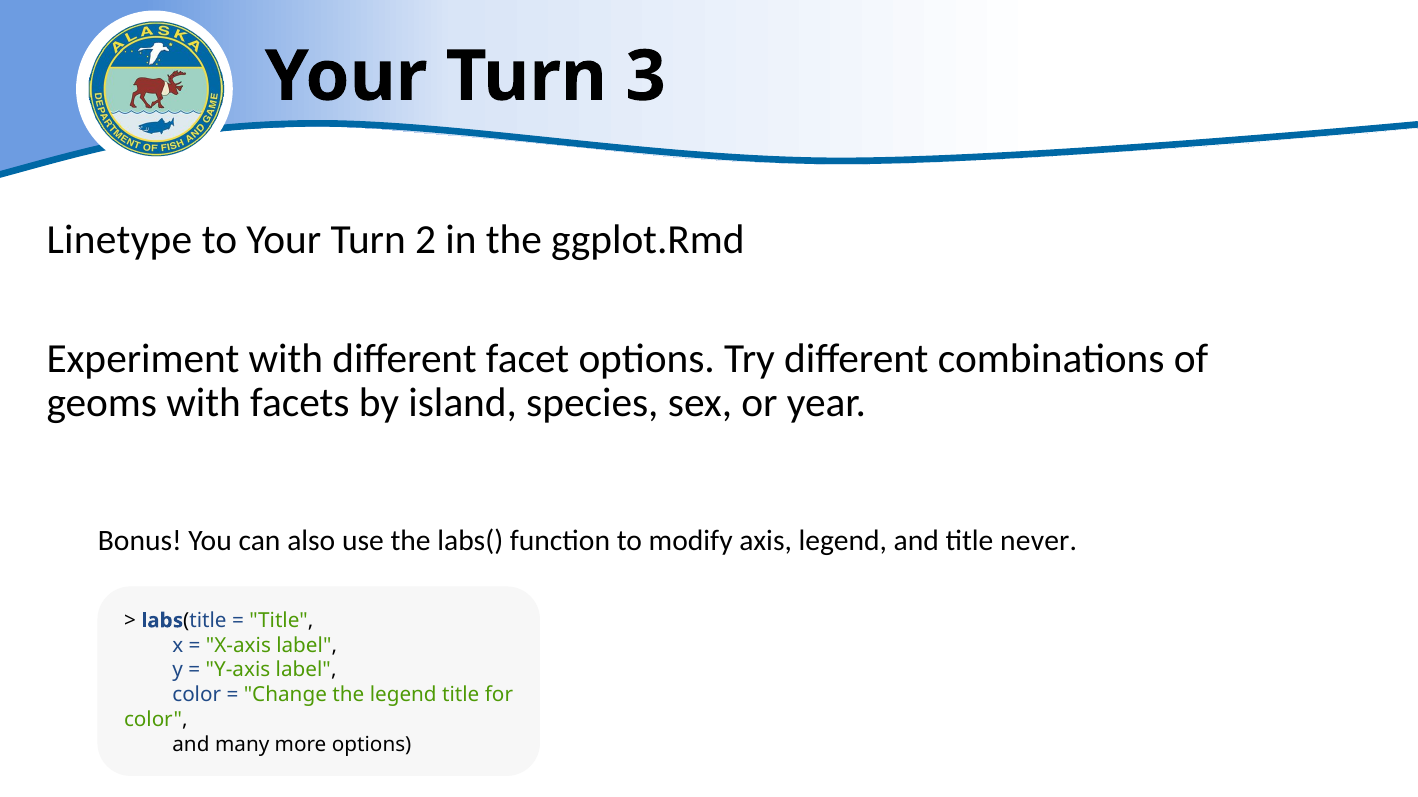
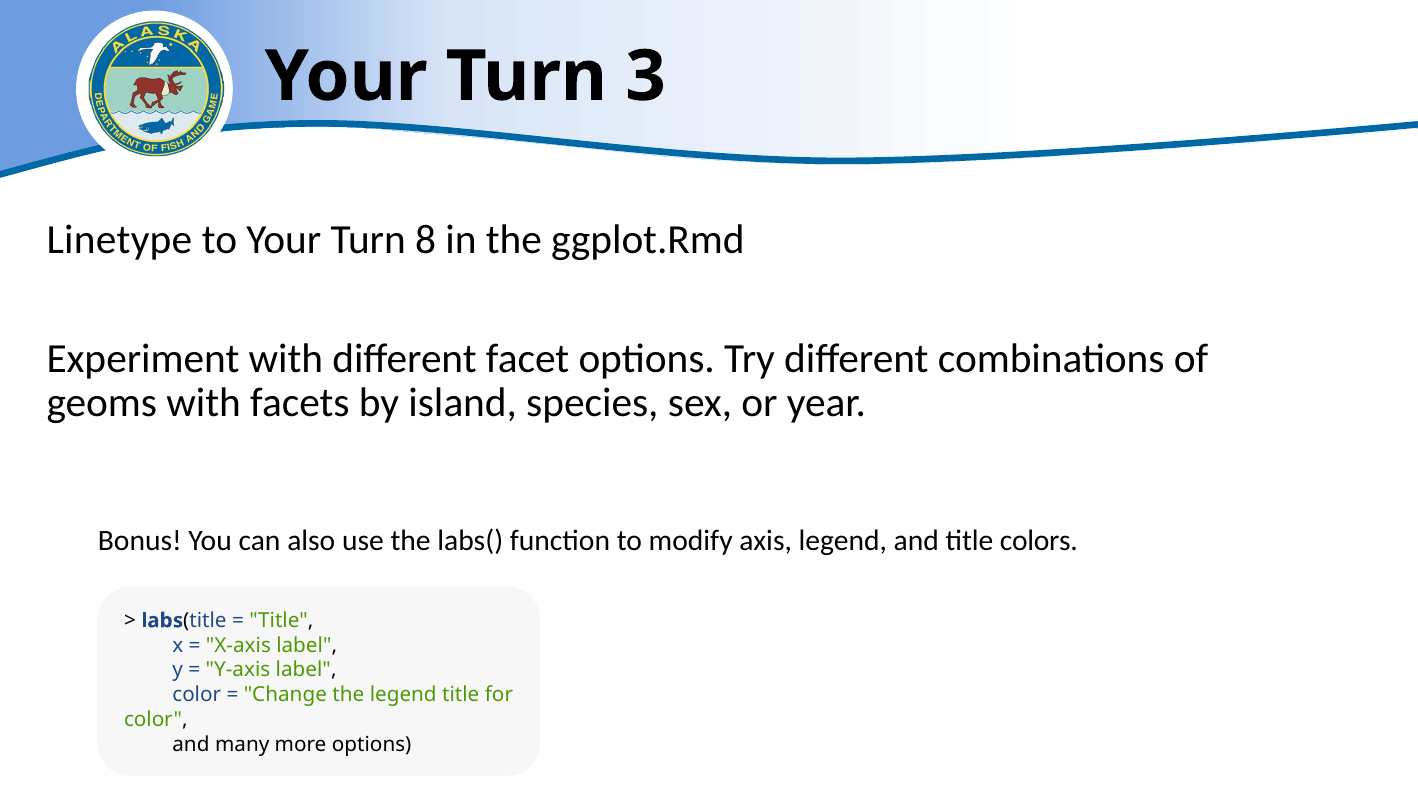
2: 2 -> 8 (426, 240)
never: never -> colors (1039, 541)
